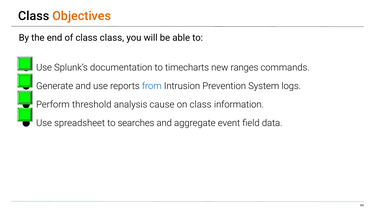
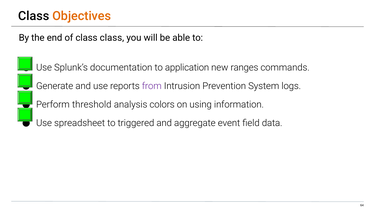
timecharts: timecharts -> application (187, 68)
from colour: blue -> purple (152, 86)
cause: cause -> colors (162, 104)
on class: class -> using (201, 104)
searches: searches -> triggered (136, 123)
